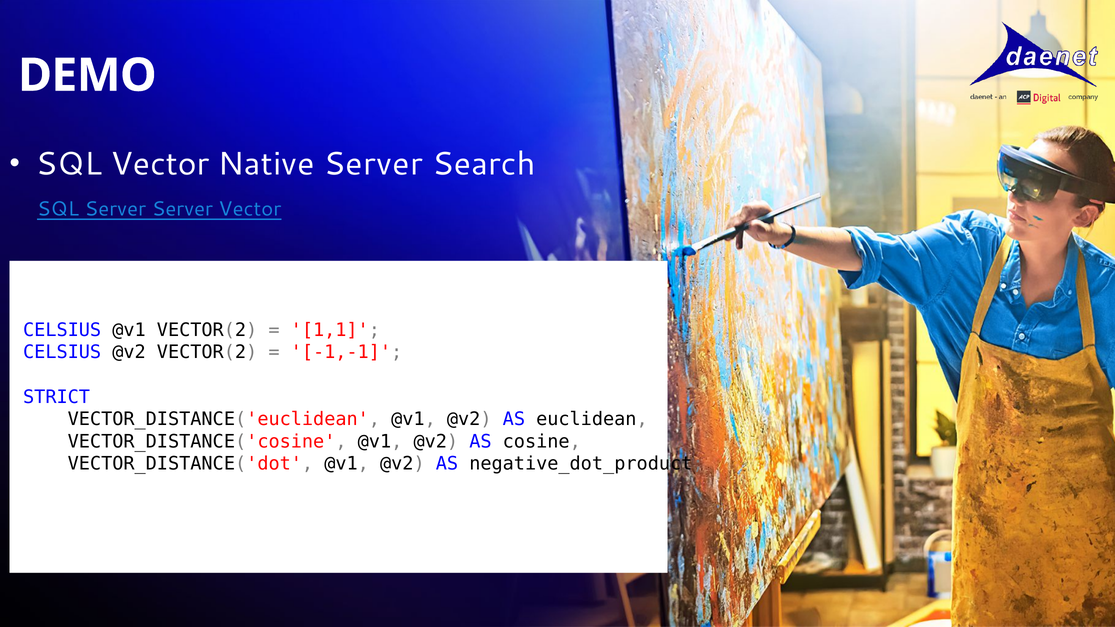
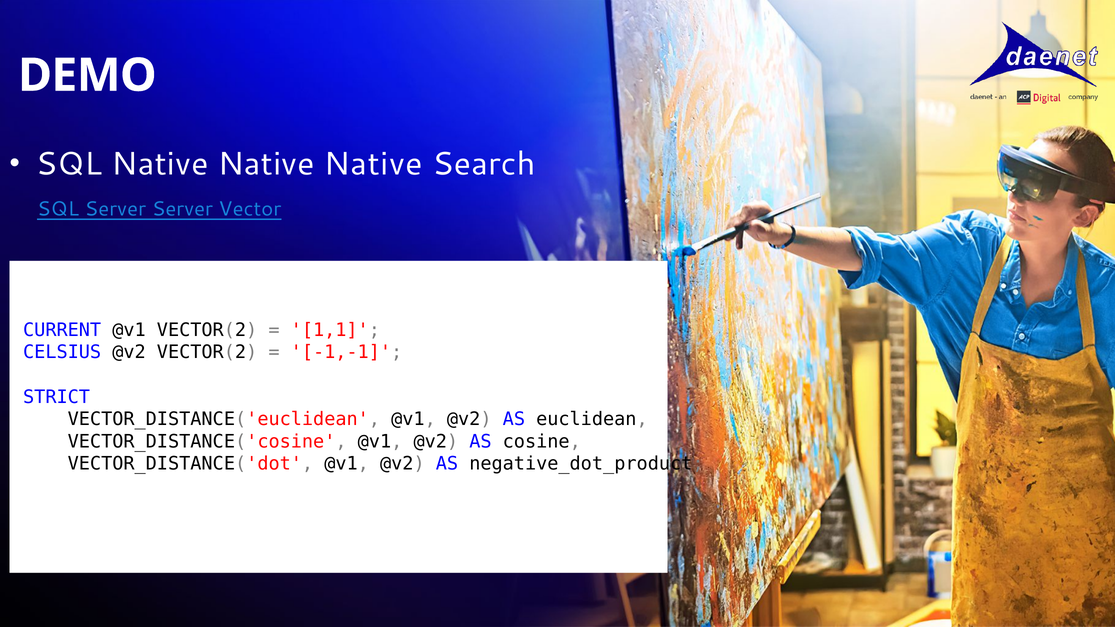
SQL Vector: Vector -> Native (160, 164)
Server: Server -> Native (373, 164)
CELSIUS: CELSIUS -> CURRENT (62, 330)
